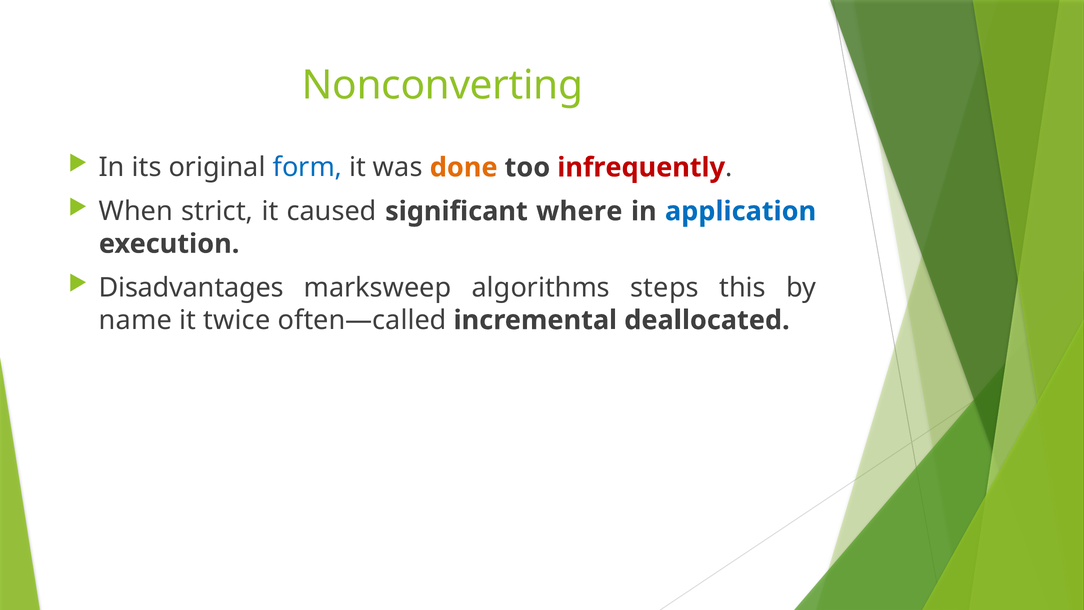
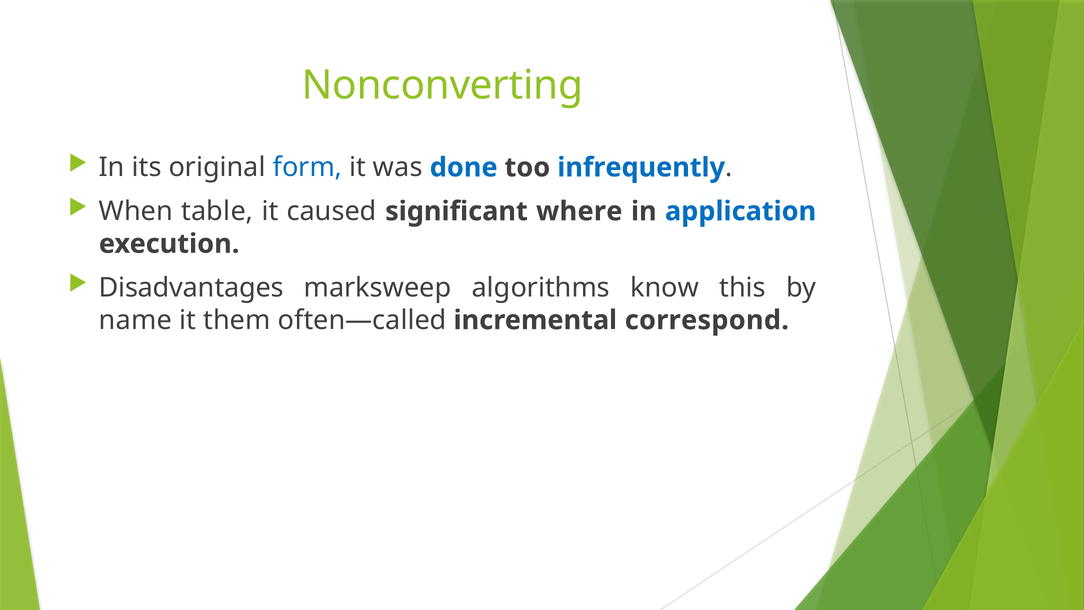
done colour: orange -> blue (464, 167)
infrequently colour: red -> blue (641, 167)
strict: strict -> table (217, 211)
steps: steps -> know (665, 288)
twice: twice -> them (237, 320)
deallocated: deallocated -> correspond (707, 320)
